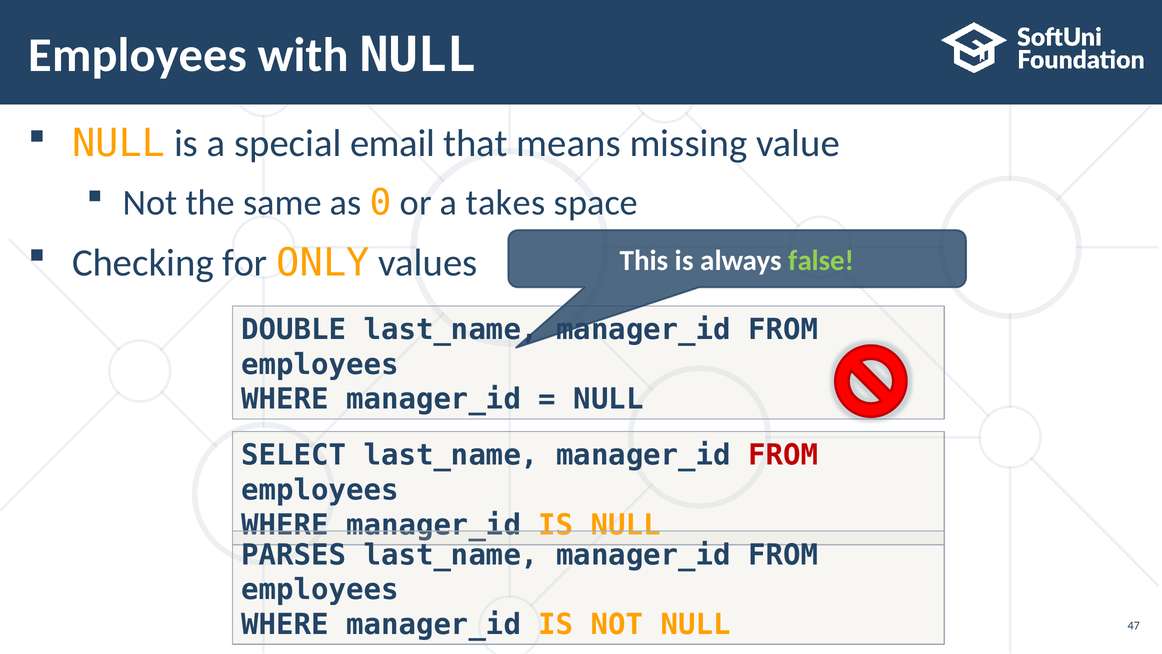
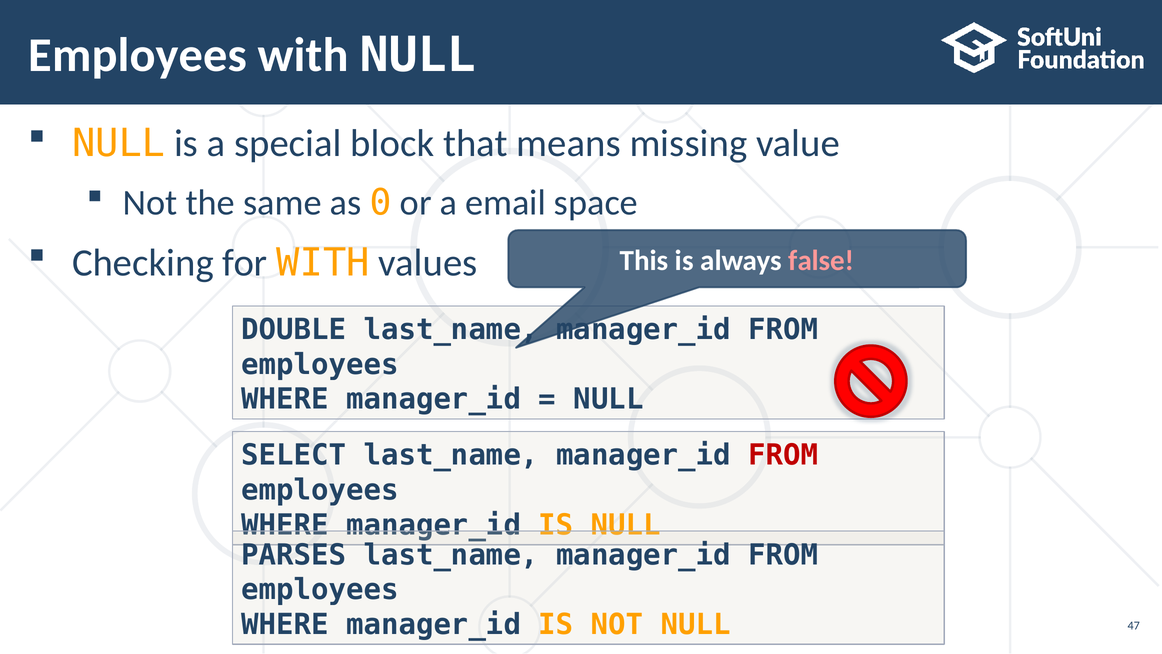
email: email -> block (392, 143)
takes: takes -> email (506, 203)
for ONLY: ONLY -> WITH (323, 263)
false colour: light green -> pink (821, 261)
